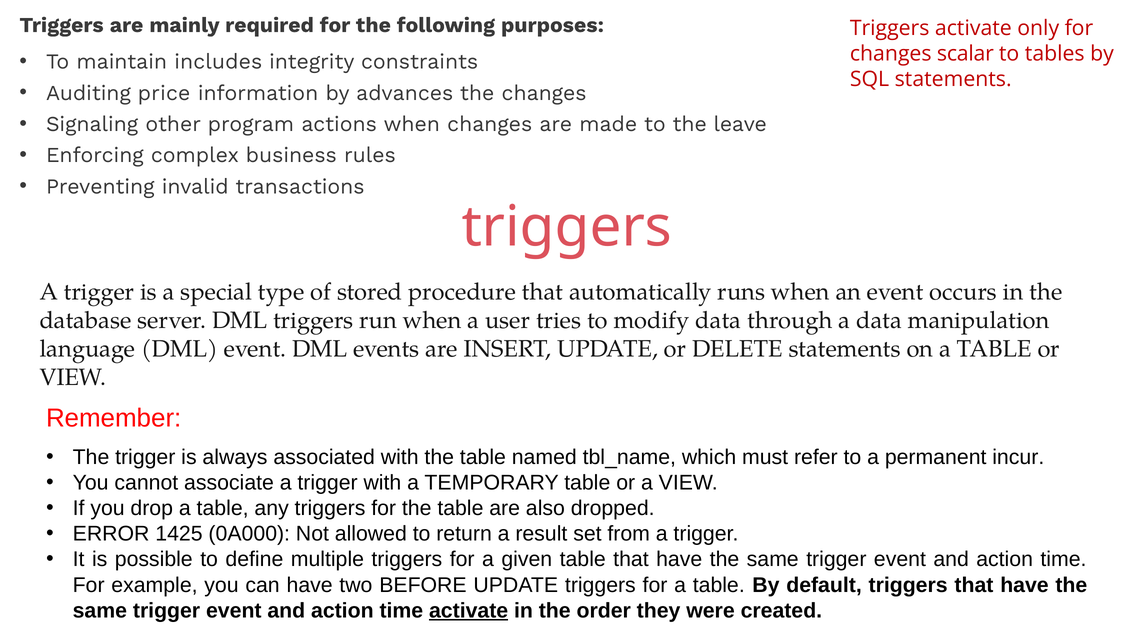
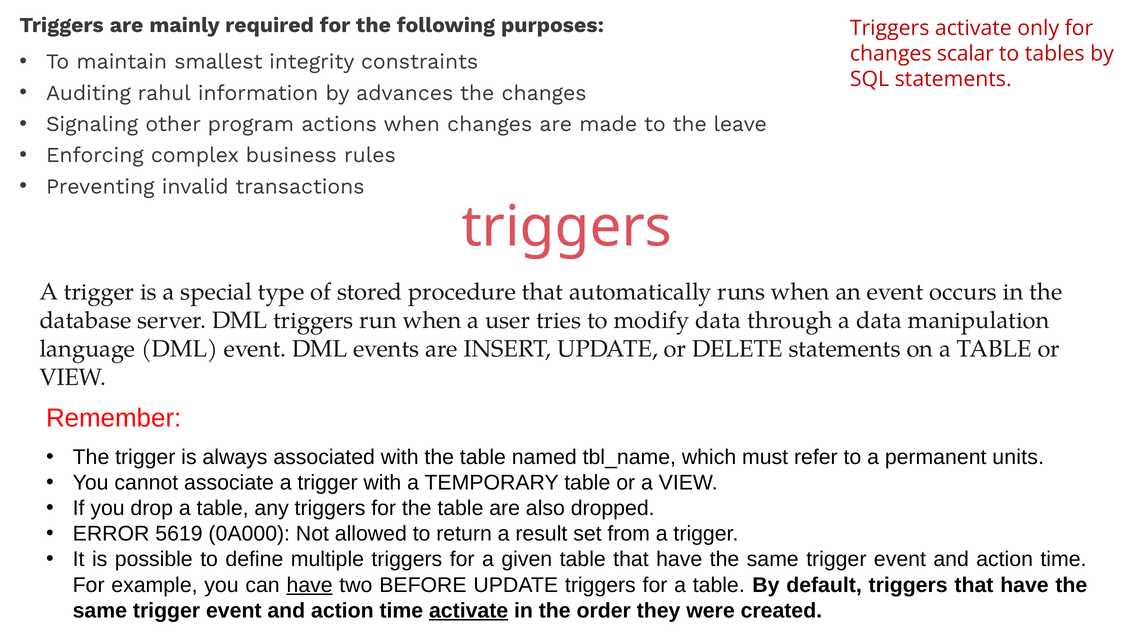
includes: includes -> smallest (218, 62)
price: price -> rahul (164, 93)
incur: incur -> units (1018, 457)
1425: 1425 -> 5619 (179, 534)
have underline: none -> present (310, 585)
